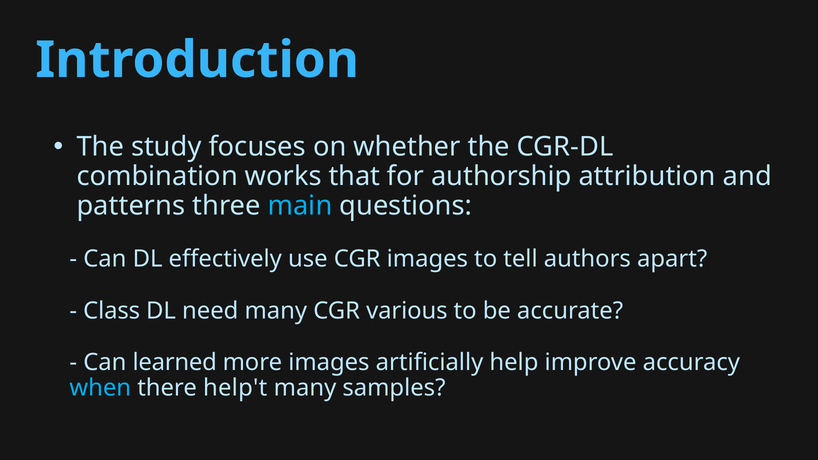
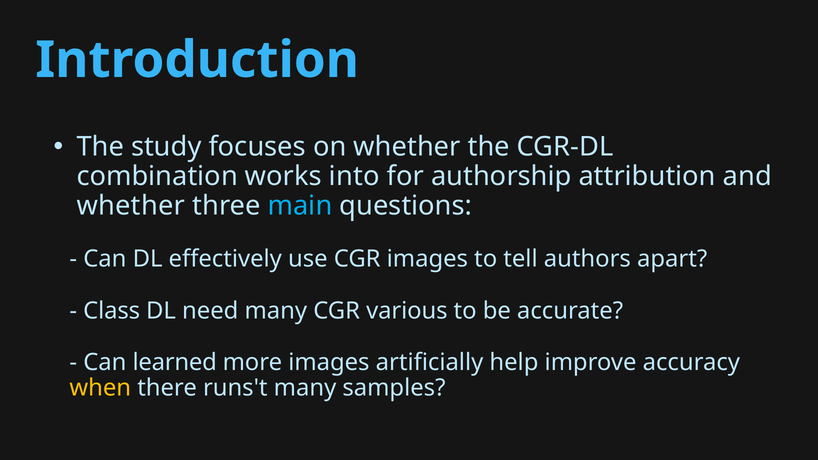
that: that -> into (354, 176)
patterns: patterns -> whether (131, 206)
when colour: light blue -> yellow (100, 388)
help't: help't -> runs't (235, 388)
